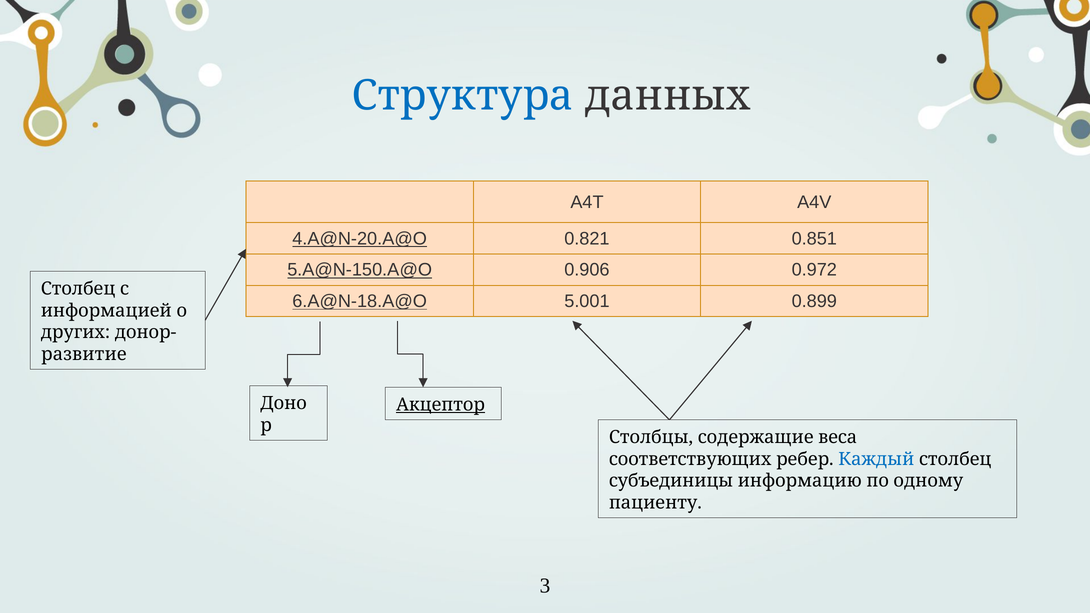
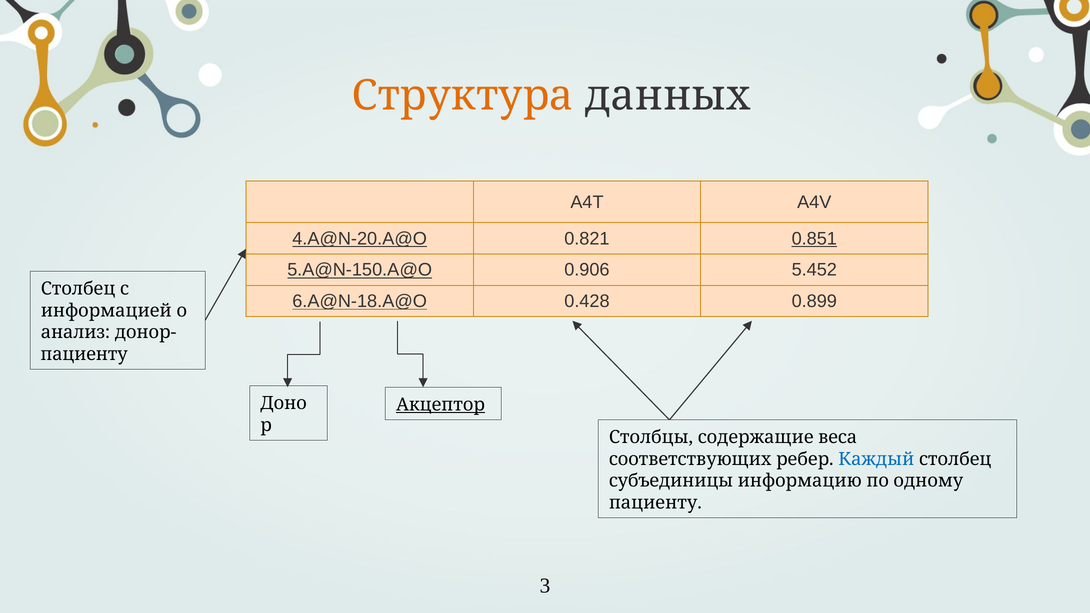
Структура colour: blue -> orange (463, 96)
0.851 underline: none -> present (814, 239)
0.972: 0.972 -> 5.452 (814, 270)
5.001: 5.001 -> 0.428 (587, 301)
других: других -> анализ (75, 332)
развитие: развитие -> пациенту (84, 354)
